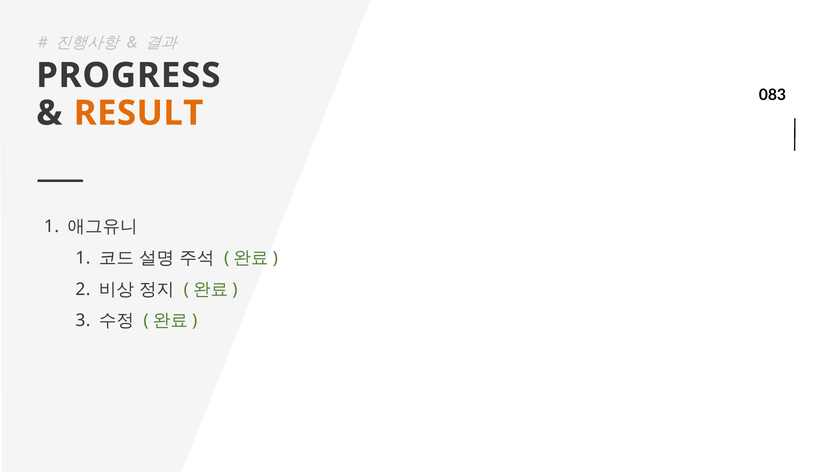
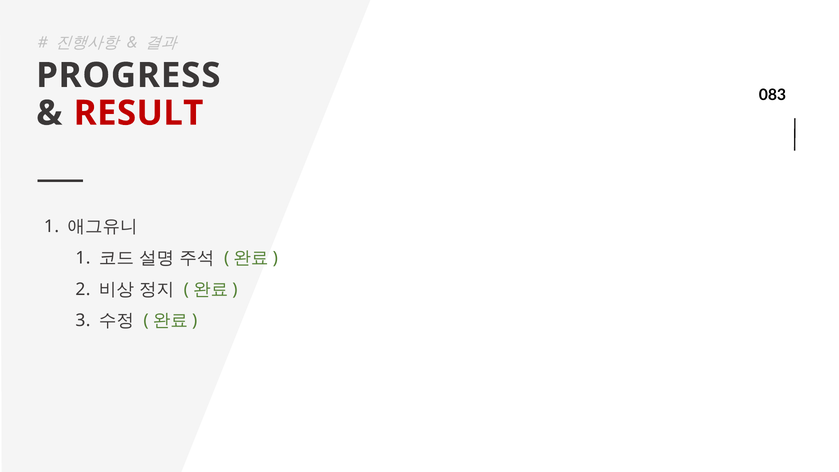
RESULT colour: orange -> red (139, 113)
